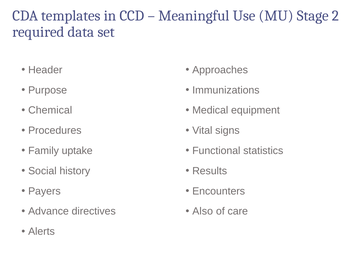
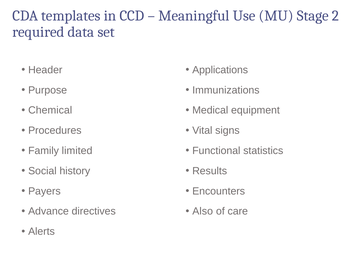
Approaches: Approaches -> Applications (220, 70)
uptake: uptake -> limited (77, 151)
